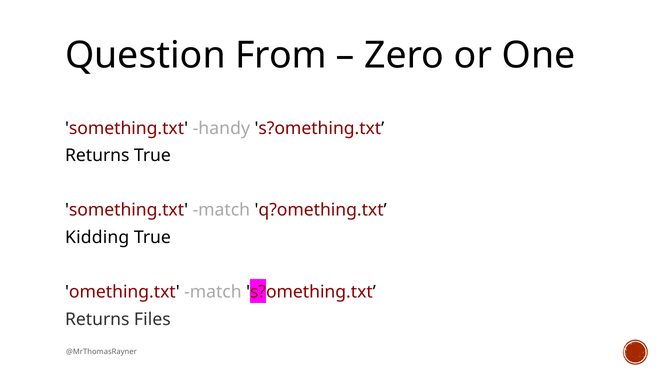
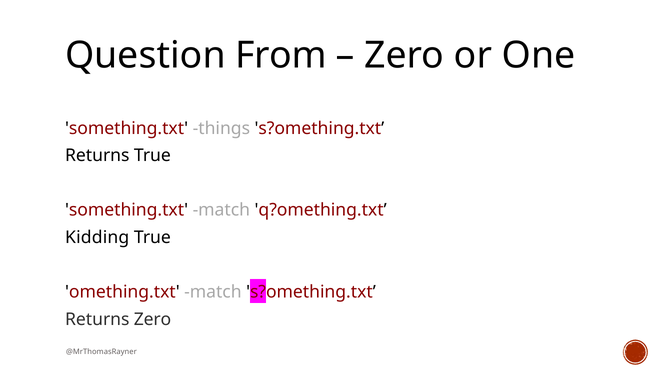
handy: handy -> things (221, 129)
Returns Files: Files -> Zero (153, 320)
